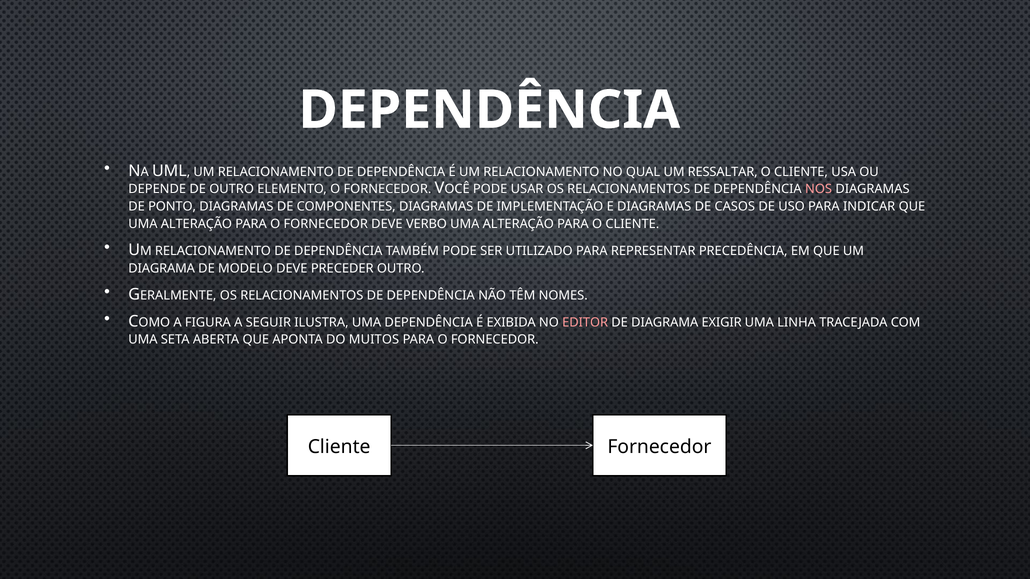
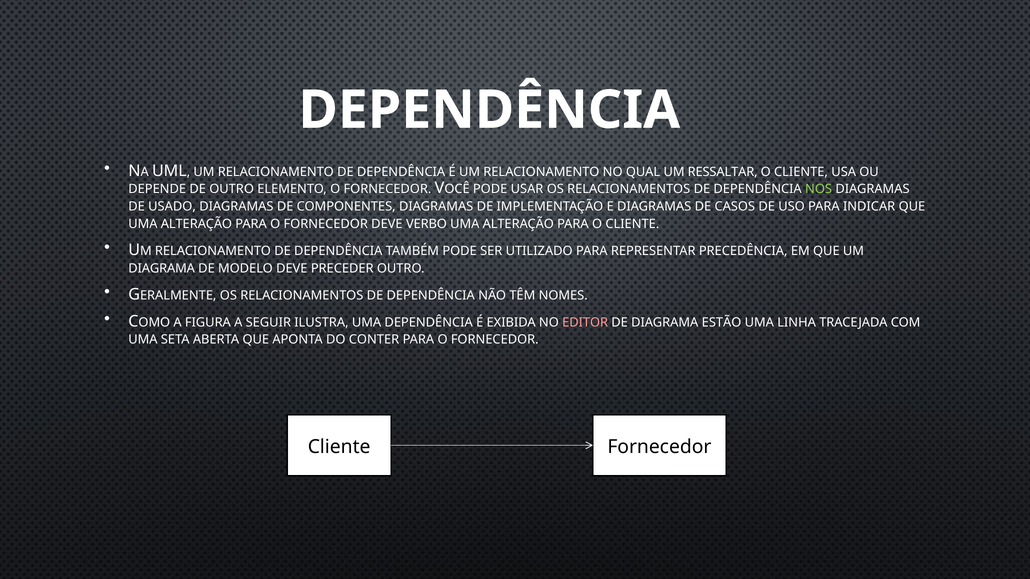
NOS colour: pink -> light green (819, 189)
PONTO: PONTO -> USADO (172, 207)
EXIGIR: EXIGIR -> ESTÃO (722, 322)
MUITOS: MUITOS -> CONTER (374, 340)
